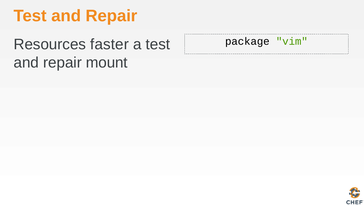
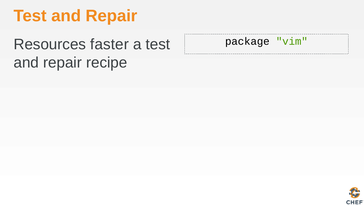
mount: mount -> recipe (107, 62)
